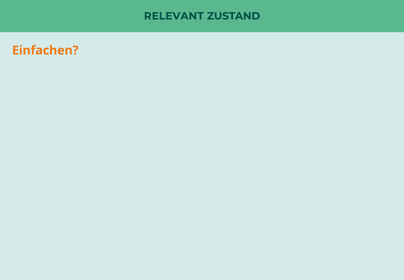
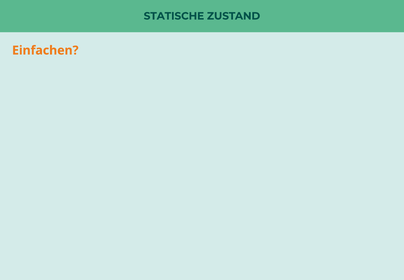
RELEVANT: RELEVANT -> STATISCHE (174, 16)
